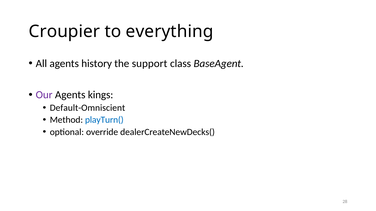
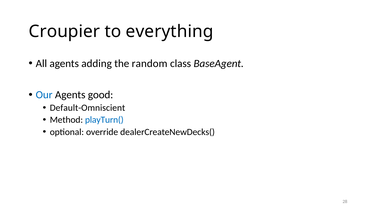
history: history -> adding (97, 64)
support: support -> random (150, 64)
Our colour: purple -> blue (44, 95)
kings: kings -> good (101, 95)
